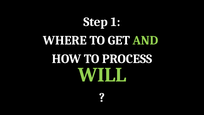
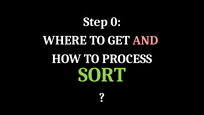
1: 1 -> 0 (116, 22)
AND colour: light green -> pink (145, 40)
WILL: WILL -> SORT (102, 75)
